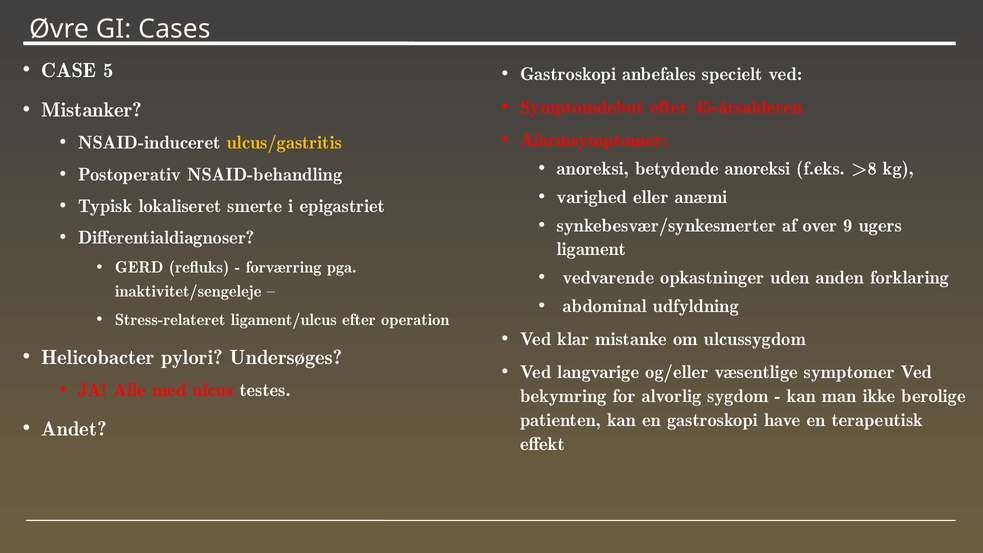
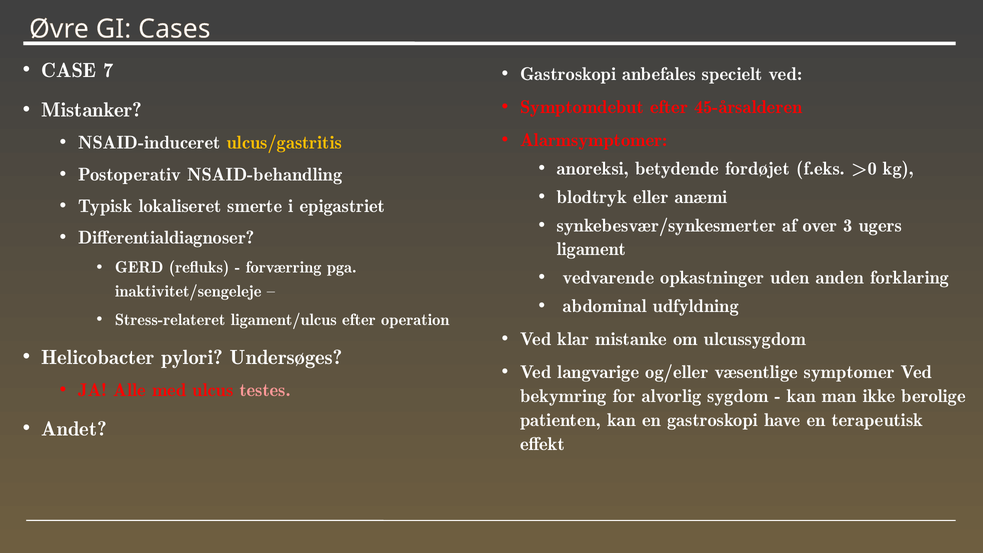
5: 5 -> 7 (108, 70)
betydende anoreksi: anoreksi -> fordøjet (757, 169)
>8: >8 -> >0 (864, 169)
varighed: varighed -> blodtryk (592, 197)
9: 9 -> 3 (848, 225)
testes colour: white -> pink (265, 390)
